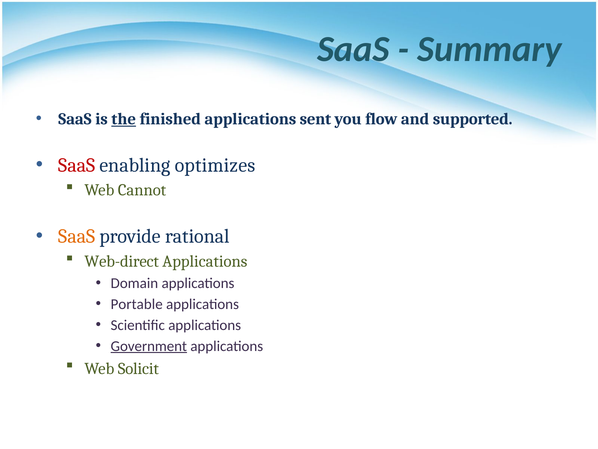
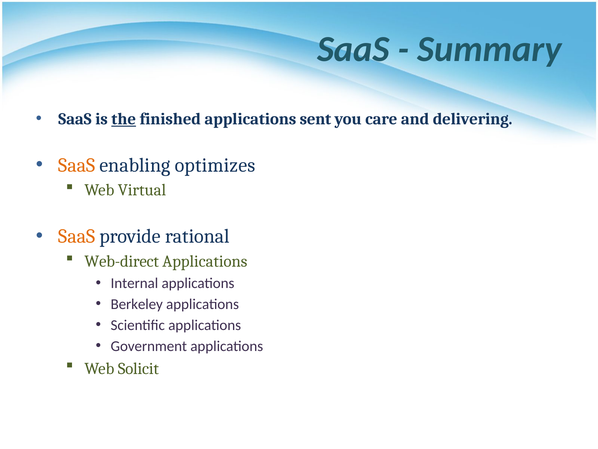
flow: flow -> care (381, 119)
supported: supported -> delivering (473, 119)
SaaS colour: red -> orange (77, 165)
Cannot: Cannot -> Virtual (142, 190)
Domain: Domain -> Internal (134, 283)
Portable: Portable -> Berkeley (137, 304)
Government underline: present -> none (149, 346)
